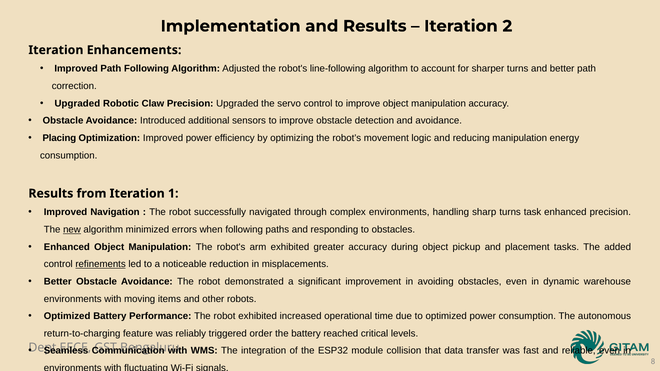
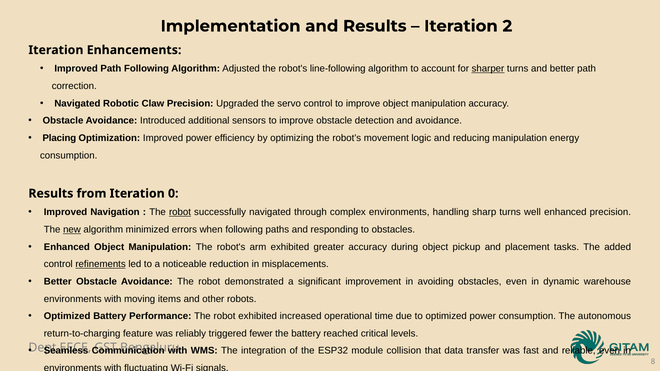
sharper underline: none -> present (488, 69)
Upgraded: Upgraded -> Navigated (77, 104)
1: 1 -> 0 (173, 194)
robot underline: none -> present (180, 212)
task: task -> well (532, 212)
order: order -> fewer (261, 334)
